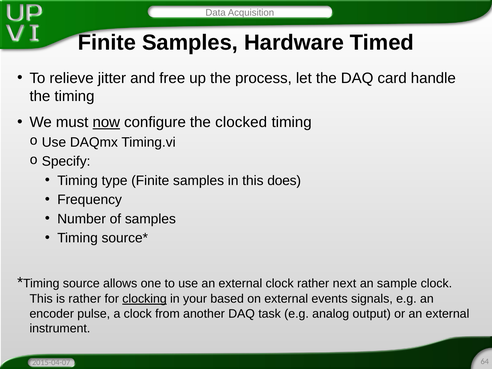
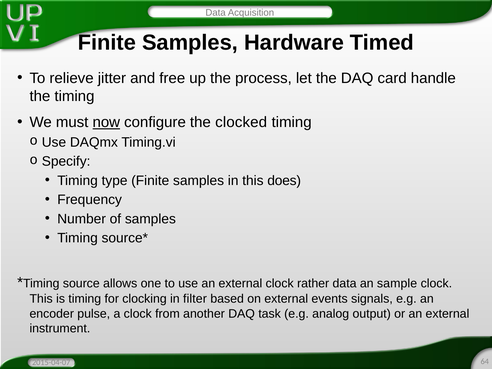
rather next: next -> data (345, 284)
is rather: rather -> timing (85, 299)
clocking underline: present -> none (145, 299)
your: your -> filter (195, 299)
